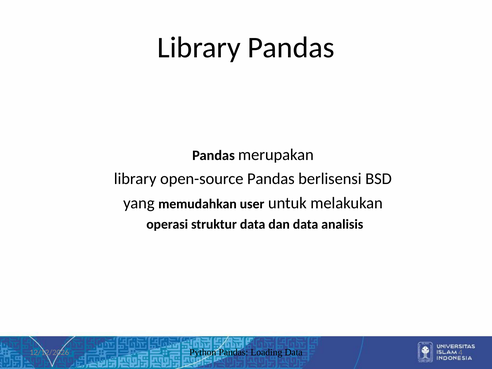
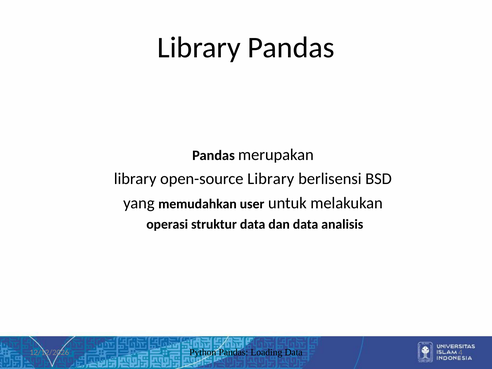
open-source Pandas: Pandas -> Library (271, 179)
